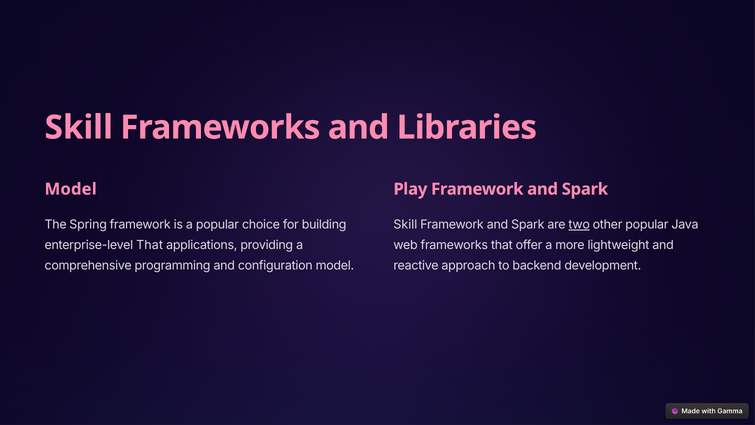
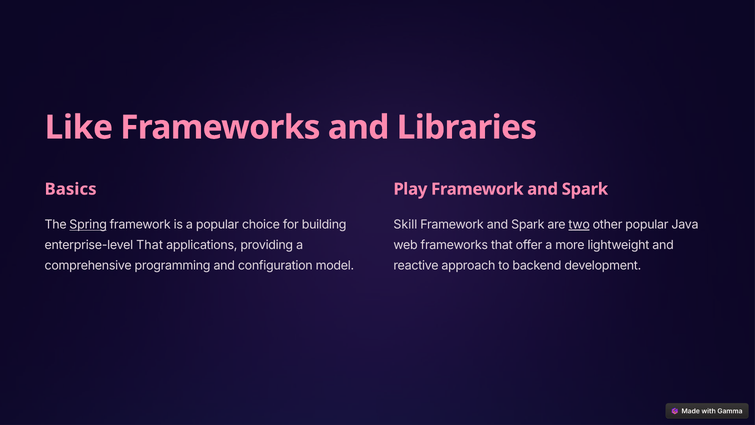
Skill: Skill -> Like (79, 127)
Model: Model -> Basics (71, 189)
Spring underline: none -> present (88, 225)
